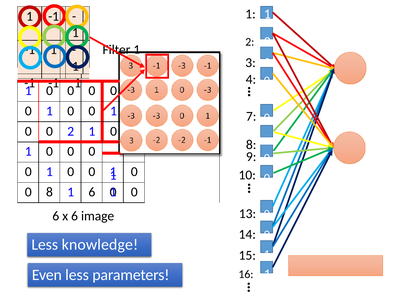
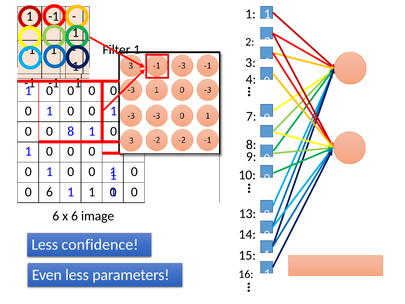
0 0 2: 2 -> 8 (71, 131)
8: 8 -> 6 (49, 192)
6: 6 -> 1 (92, 192)
knowledge: knowledge -> confidence (100, 244)
